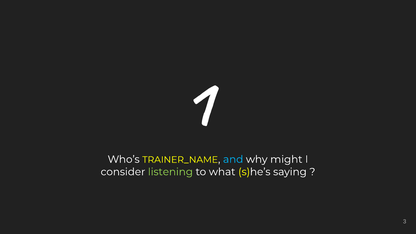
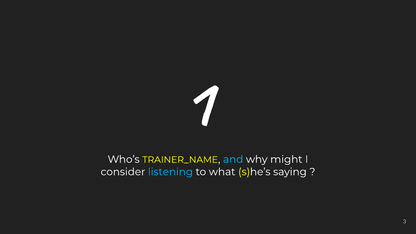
listening colour: light green -> light blue (170, 172)
